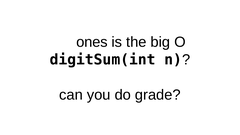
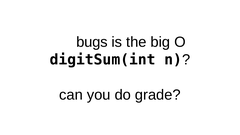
ones: ones -> bugs (92, 42)
